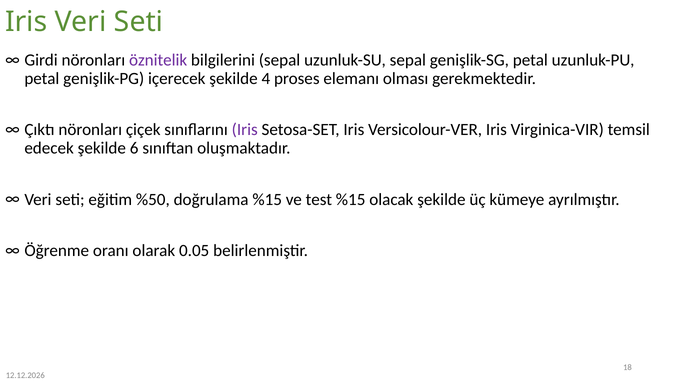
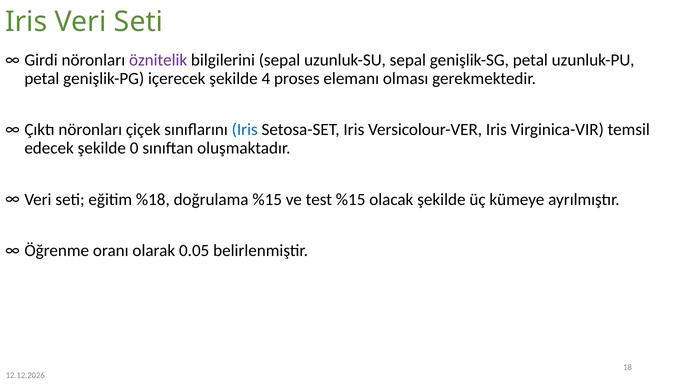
Iris colour: purple -> blue (245, 130)
6: 6 -> 0 (134, 148)
%50: %50 -> %18 (153, 199)
